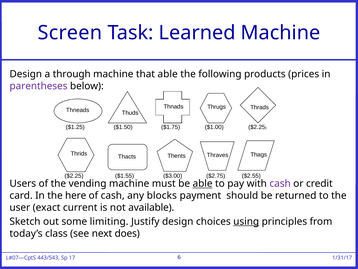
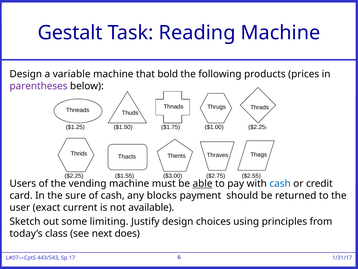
Screen: Screen -> Gestalt (70, 33)
Learned: Learned -> Reading (197, 33)
through: through -> variable (72, 74)
that able: able -> bold (168, 74)
cash colour: purple -> blue (280, 183)
here: here -> sure (76, 195)
using underline: present -> none (246, 221)
